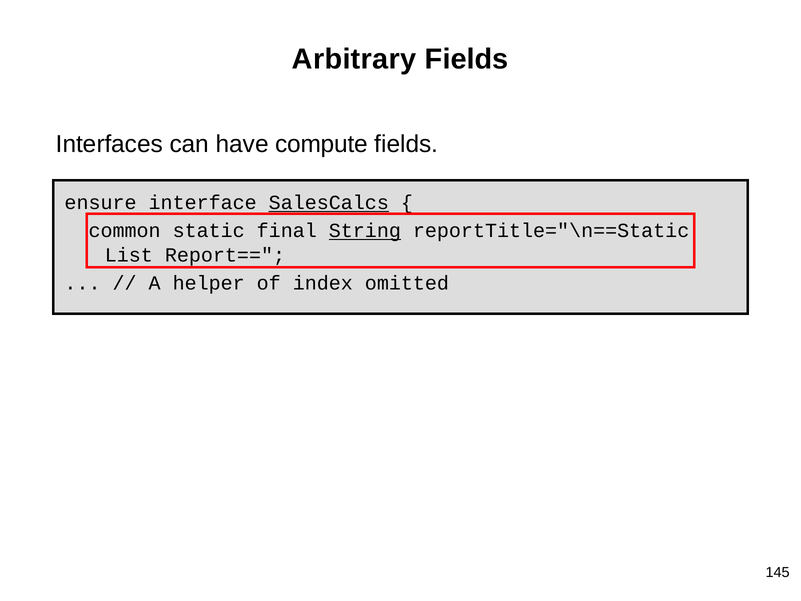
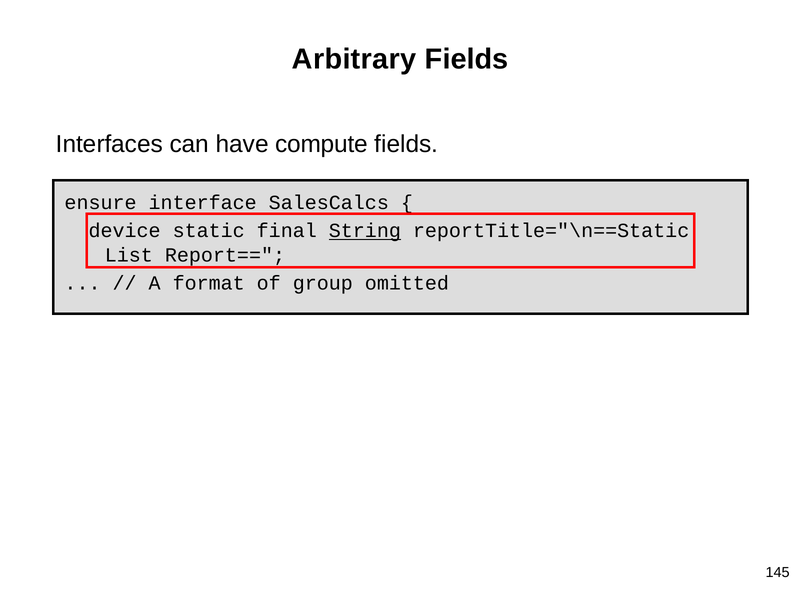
SalesCalcs underline: present -> none (329, 203)
common: common -> device (125, 231)
helper: helper -> format (209, 283)
index: index -> group (323, 283)
